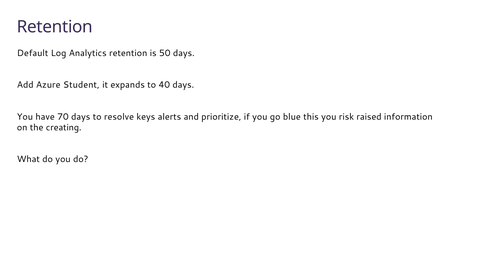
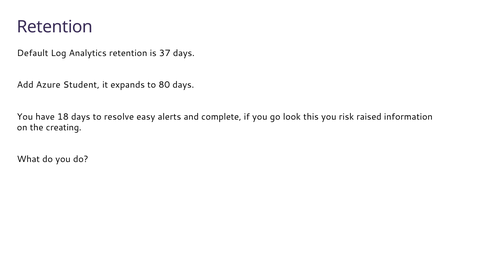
50: 50 -> 37 (165, 53)
40: 40 -> 80 (164, 85)
70: 70 -> 18 (63, 117)
keys: keys -> easy (146, 117)
prioritize: prioritize -> complete (221, 117)
blue: blue -> look (292, 117)
